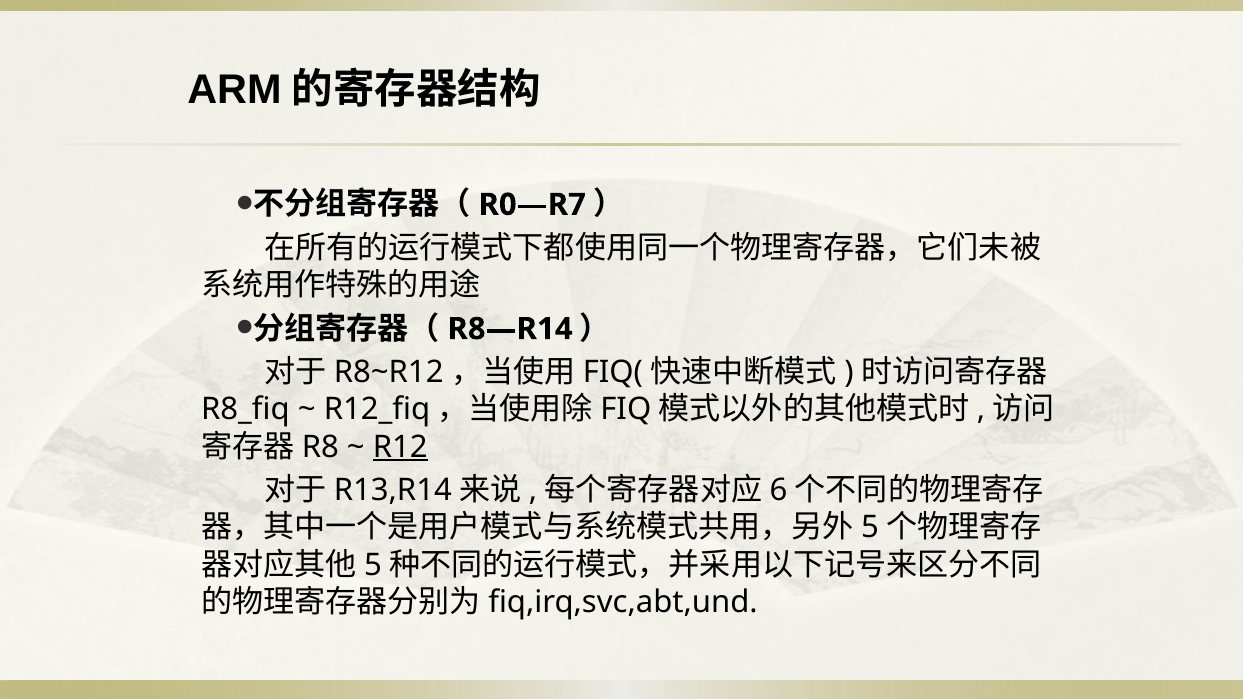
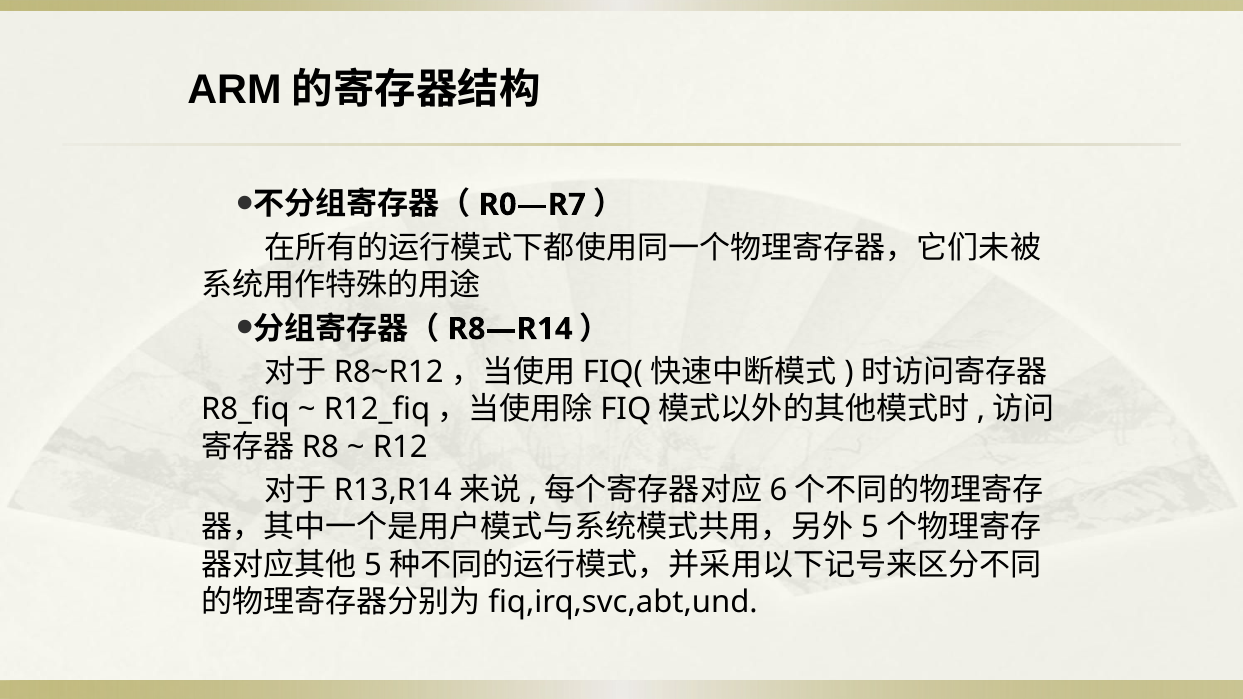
R12 underline: present -> none (400, 447)
